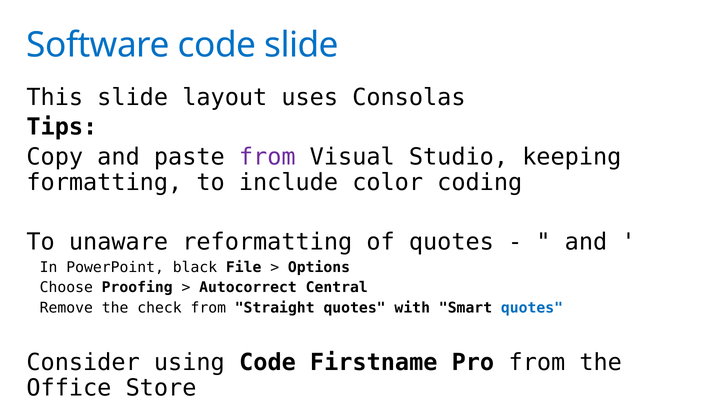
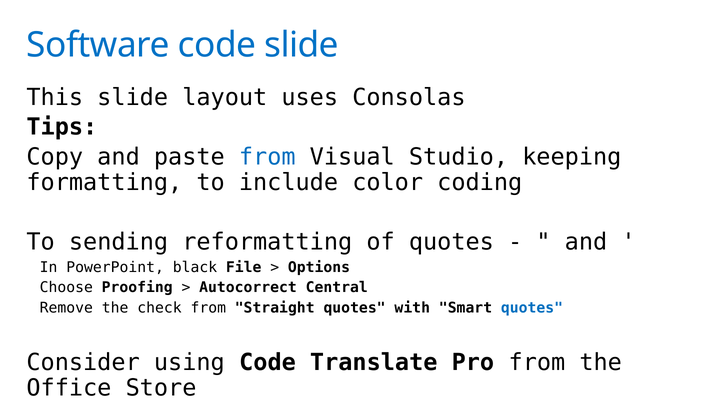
from colour: purple -> blue (267, 157)
unaware: unaware -> sending (119, 242)
Firstname: Firstname -> Translate (374, 363)
